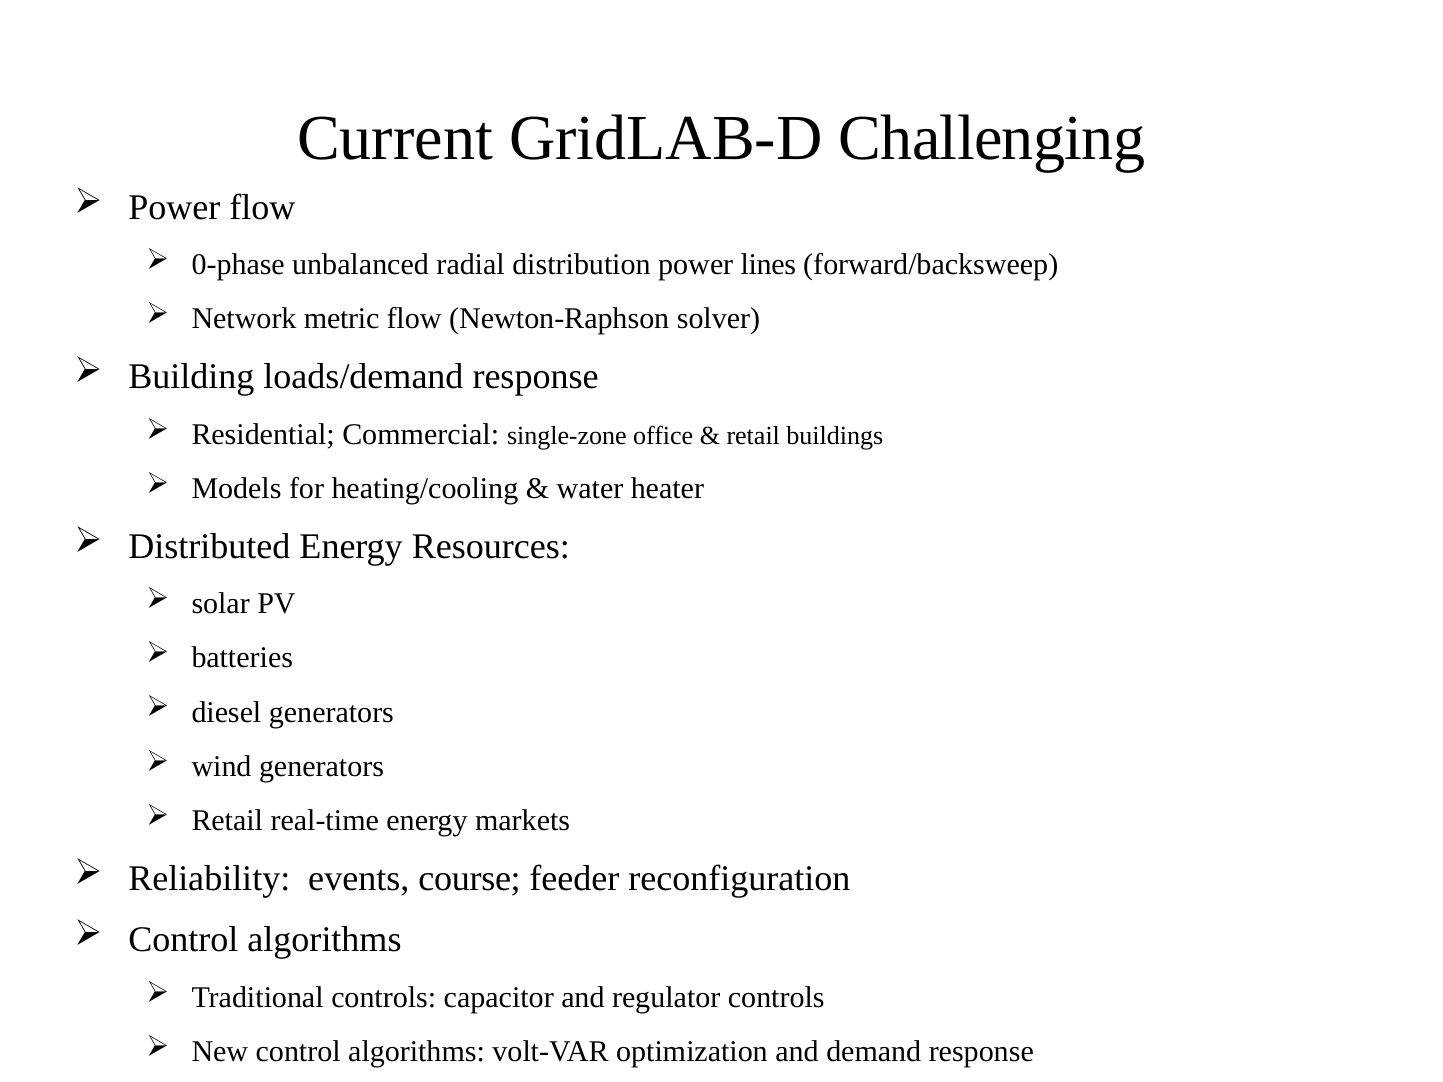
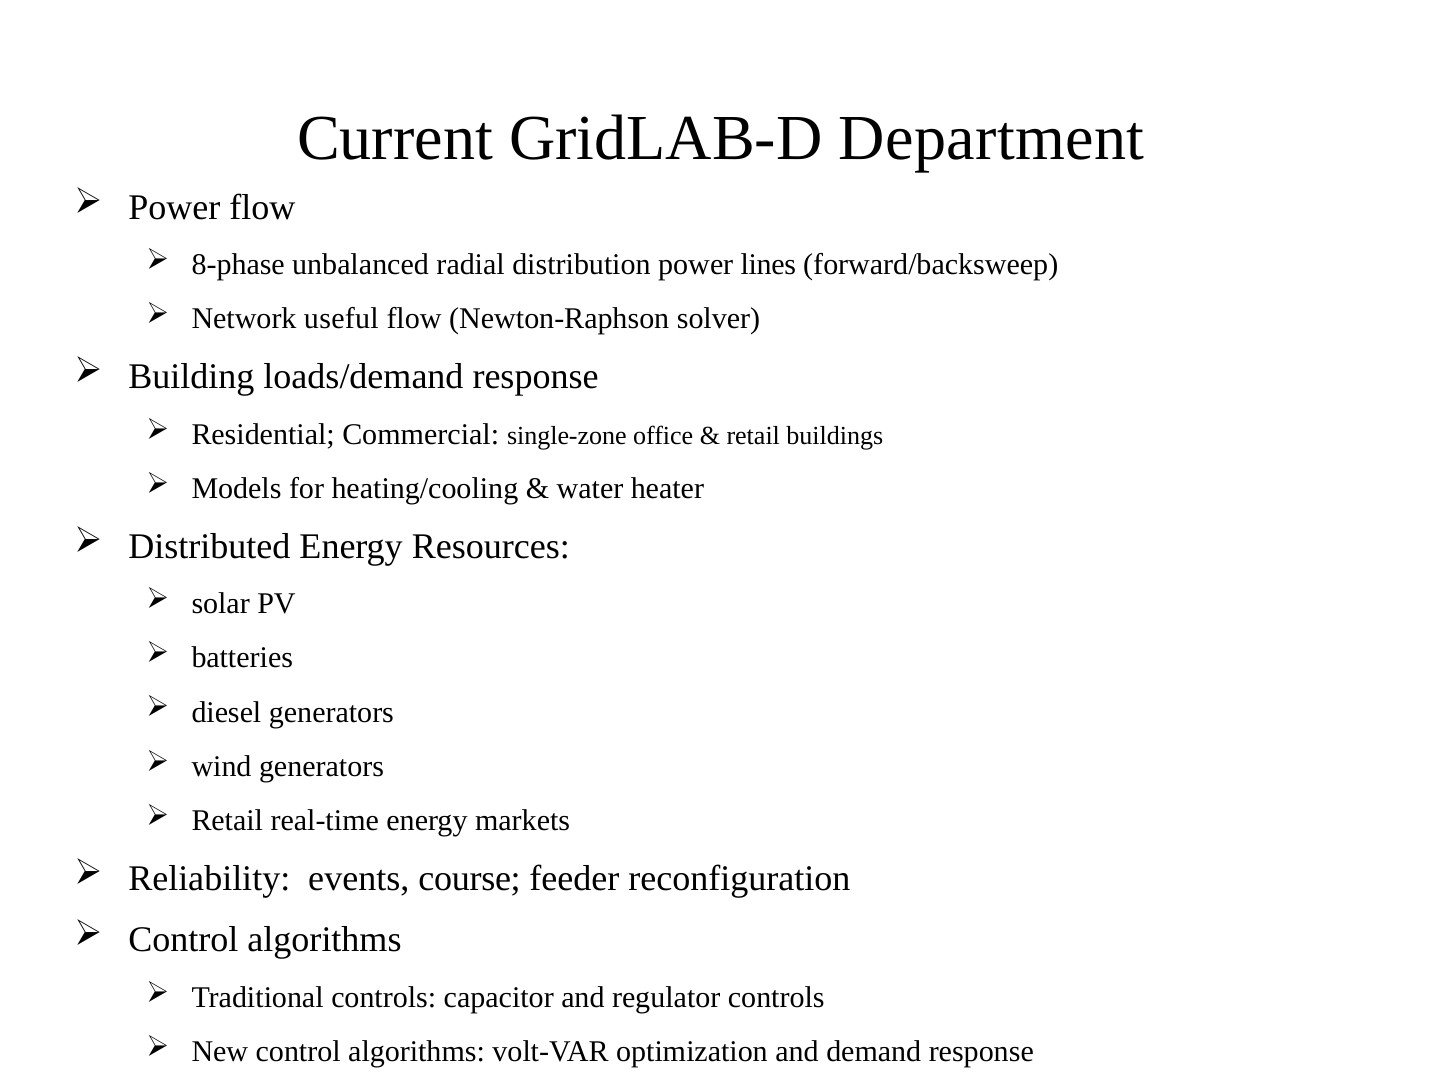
Challenging: Challenging -> Department (992, 138)
0-phase: 0-phase -> 8-phase (238, 265)
metric: metric -> useful (341, 319)
